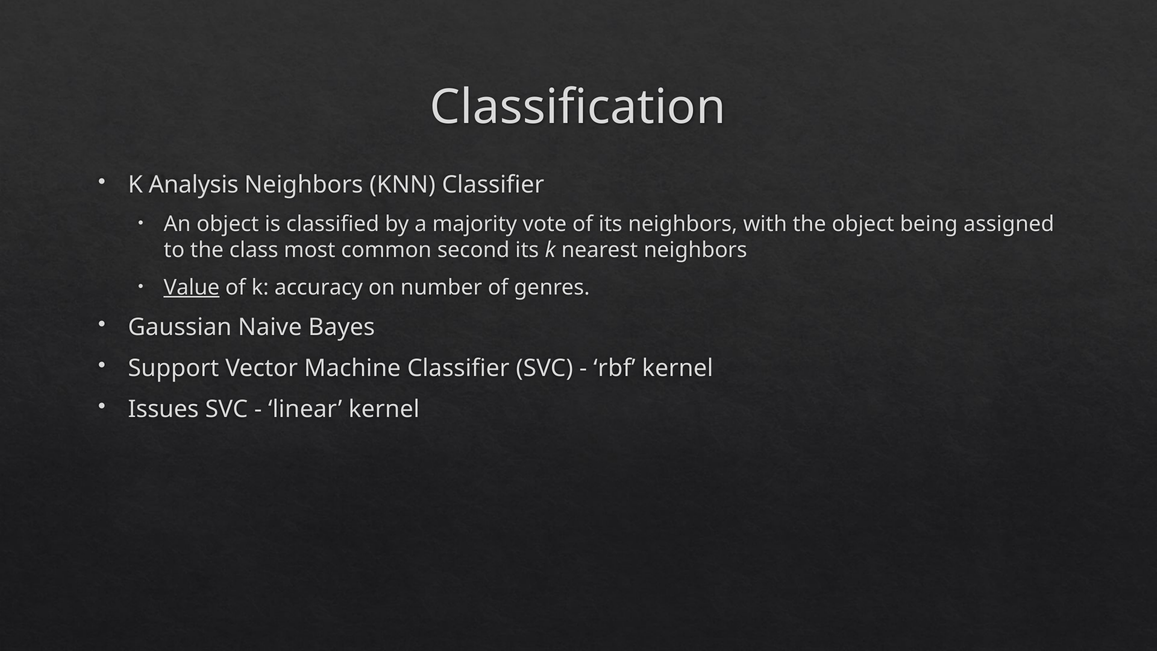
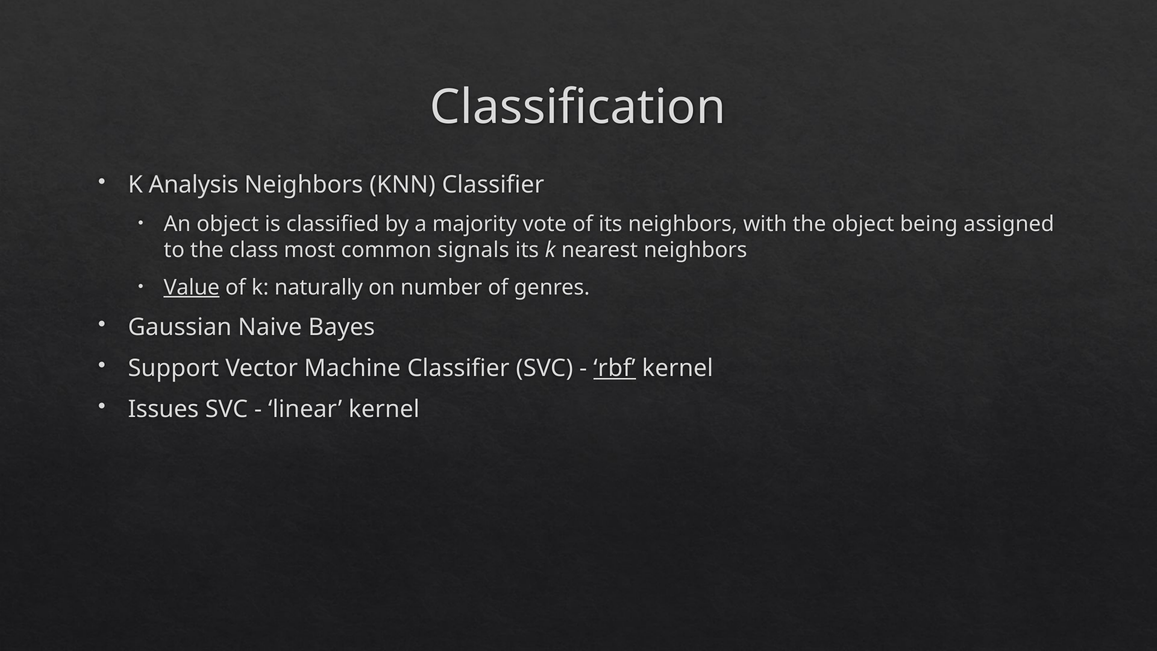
second: second -> signals (473, 250)
accuracy: accuracy -> naturally (319, 287)
rbf underline: none -> present (614, 368)
